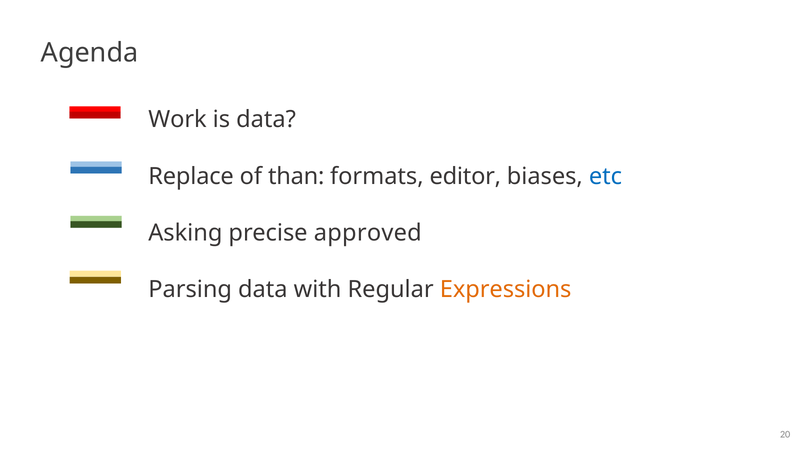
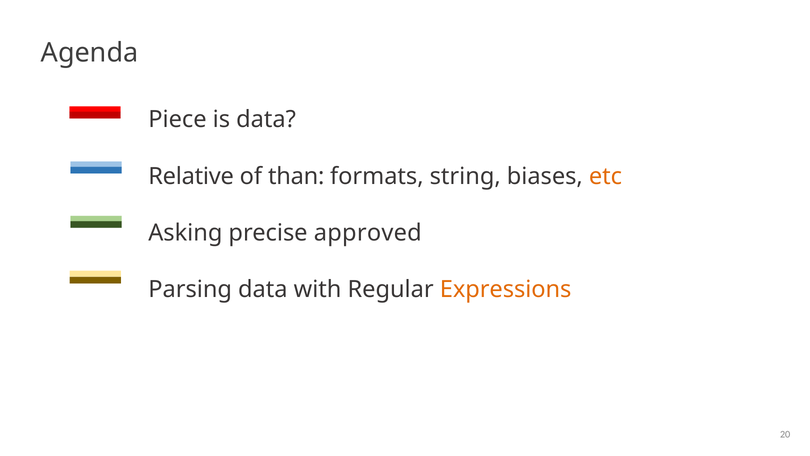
Work: Work -> Piece (177, 120)
Replace: Replace -> Relative (191, 176)
editor: editor -> string (465, 176)
etc colour: blue -> orange (605, 176)
